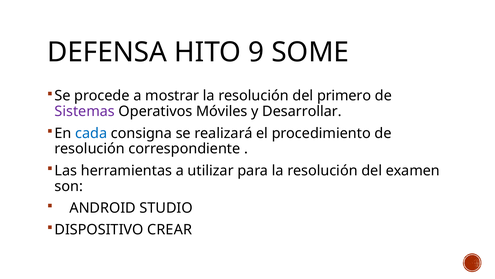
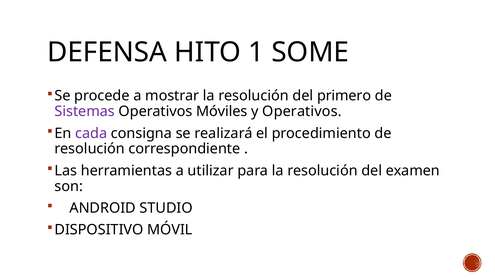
9: 9 -> 1 (256, 52)
y Desarrollar: Desarrollar -> Operativos (302, 111)
cada colour: blue -> purple (91, 133)
CREAR: CREAR -> MÓVIL (170, 229)
